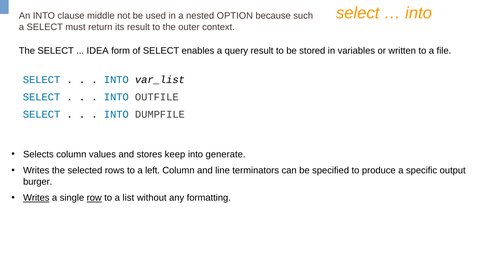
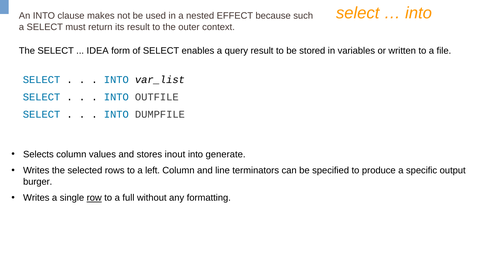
middle: middle -> makes (101, 16)
OPTION: OPTION -> EFFECT (235, 16)
keep: keep -> inout (175, 154)
Writes underline: present -> none (36, 198)
list: list -> full (128, 198)
